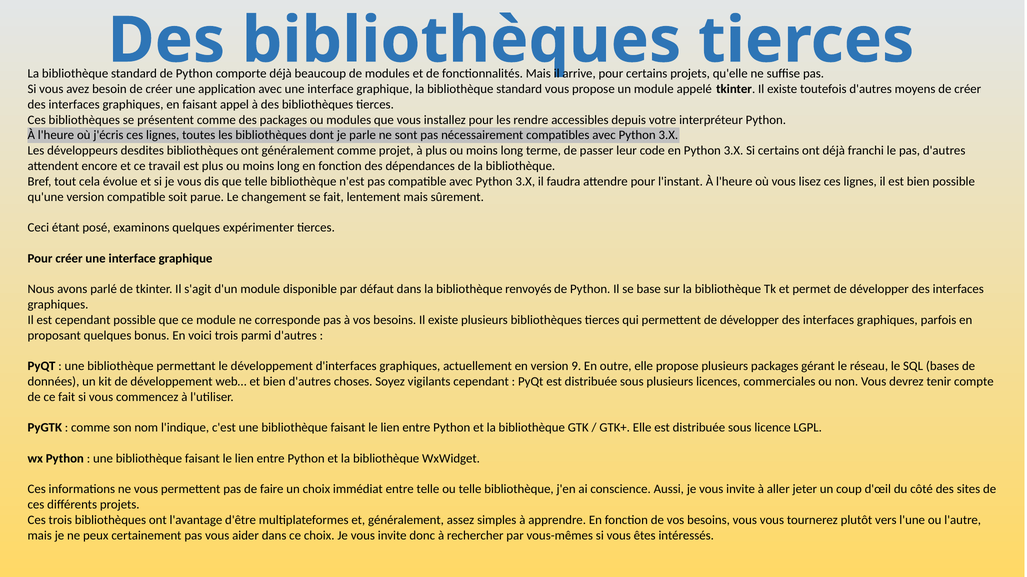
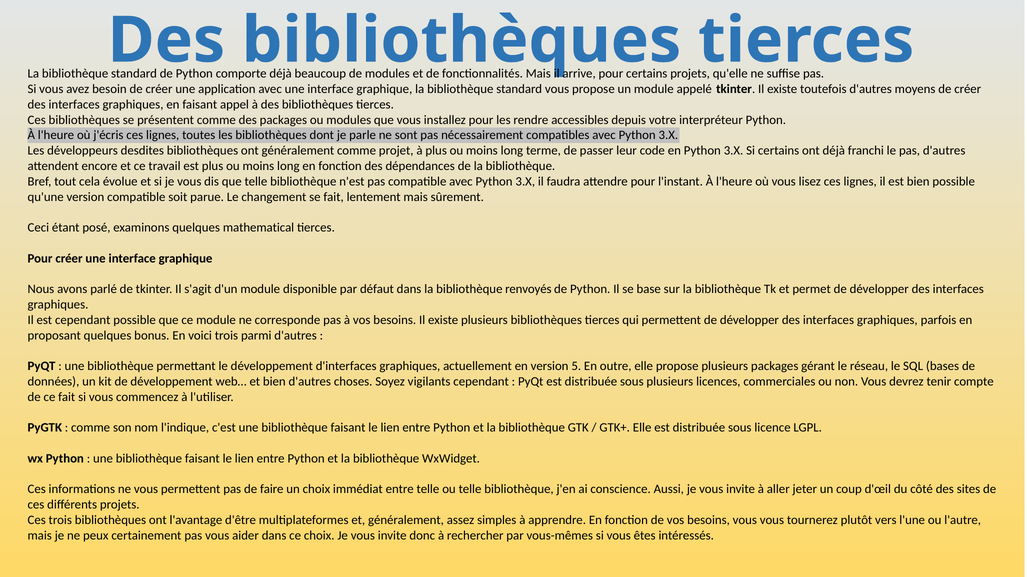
expérimenter: expérimenter -> mathematical (259, 228)
9: 9 -> 5 (576, 366)
